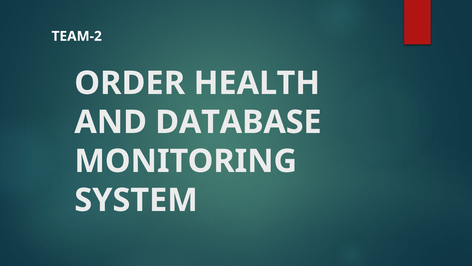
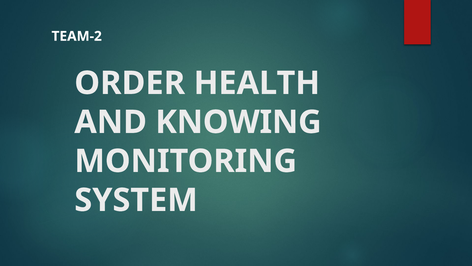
DATABASE: DATABASE -> KNOWING (238, 122)
